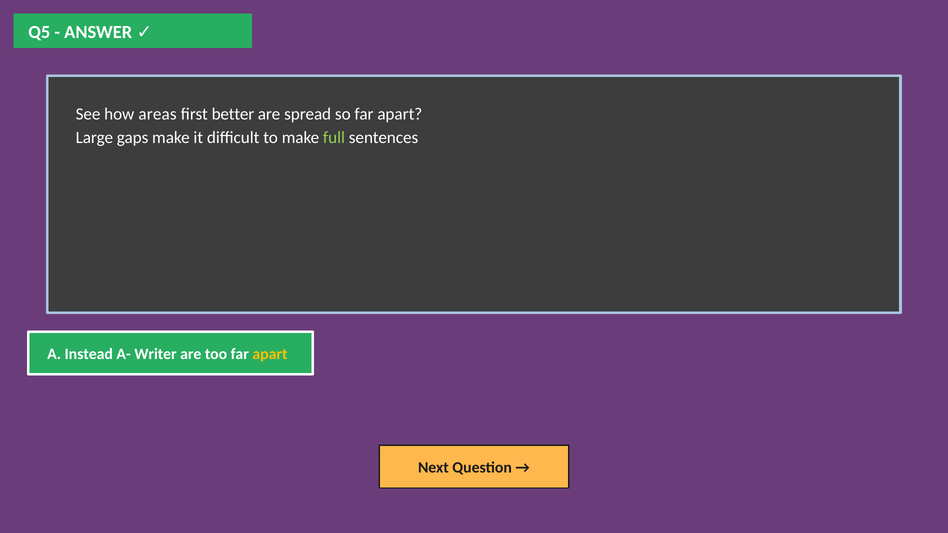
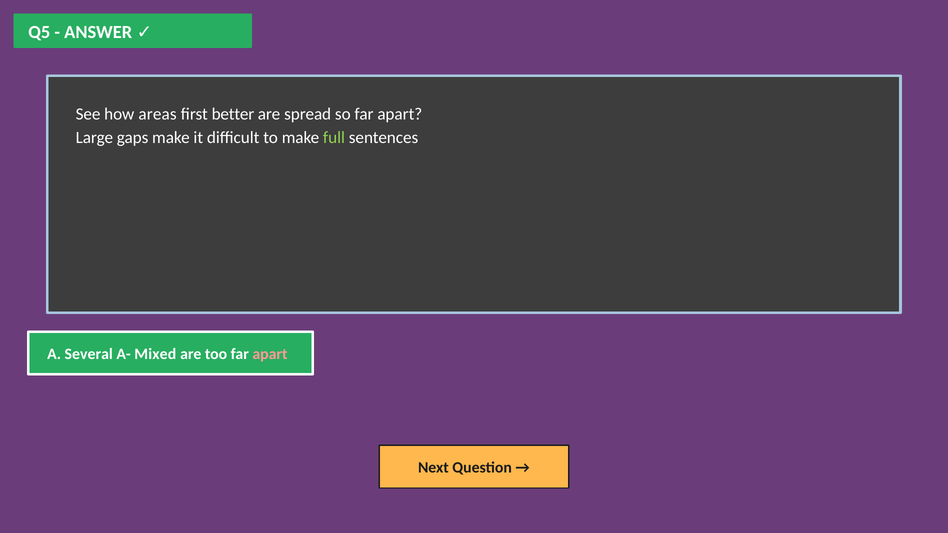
Instead: Instead -> Several (89, 354)
Writer: Writer -> Mixed (155, 354)
apart colour: yellow -> pink (270, 354)
